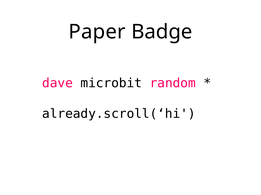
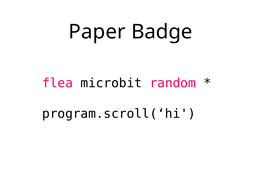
dave: dave -> flea (58, 83)
already.scroll(‘hi: already.scroll(‘hi -> program.scroll(‘hi (119, 114)
